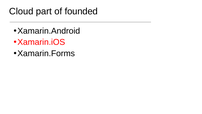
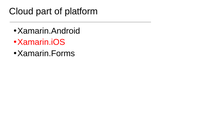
founded: founded -> platform (81, 11)
